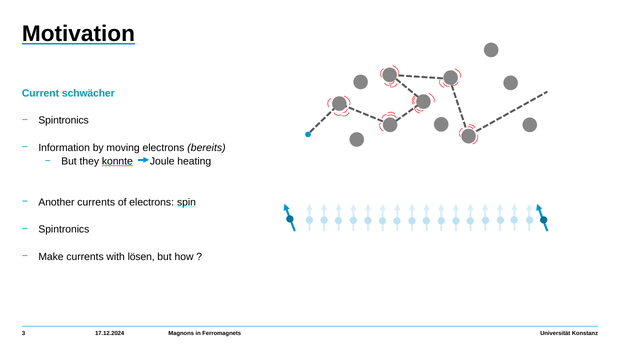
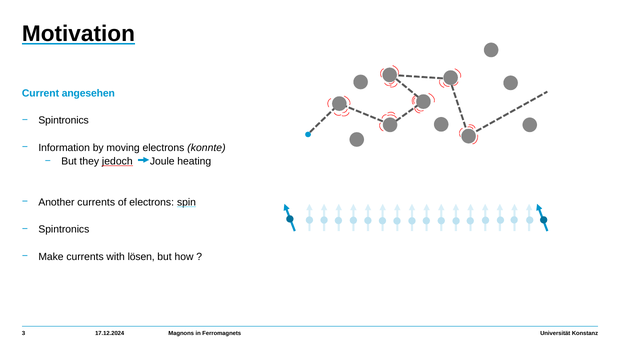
schwächer: schwächer -> angesehen (88, 93)
bereits: bereits -> konnte (206, 148)
konnte: konnte -> jedoch (117, 161)
